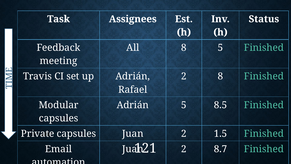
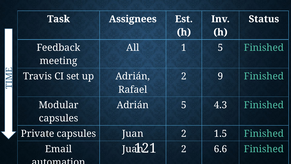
All 8: 8 -> 1 (184, 48)
2 8: 8 -> 9 (220, 76)
8.5: 8.5 -> 4.3 (220, 105)
8.7: 8.7 -> 6.6 (220, 149)
